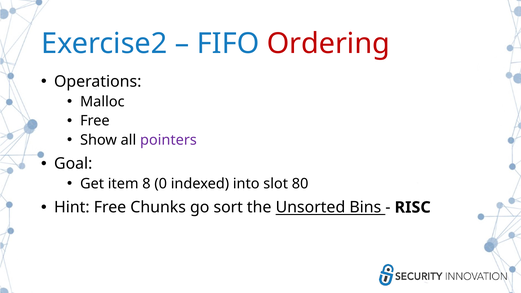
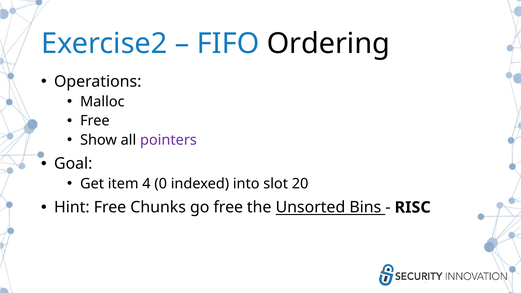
Ordering colour: red -> black (328, 44)
8: 8 -> 4 (146, 184)
80: 80 -> 20 (300, 184)
go sort: sort -> free (228, 207)
